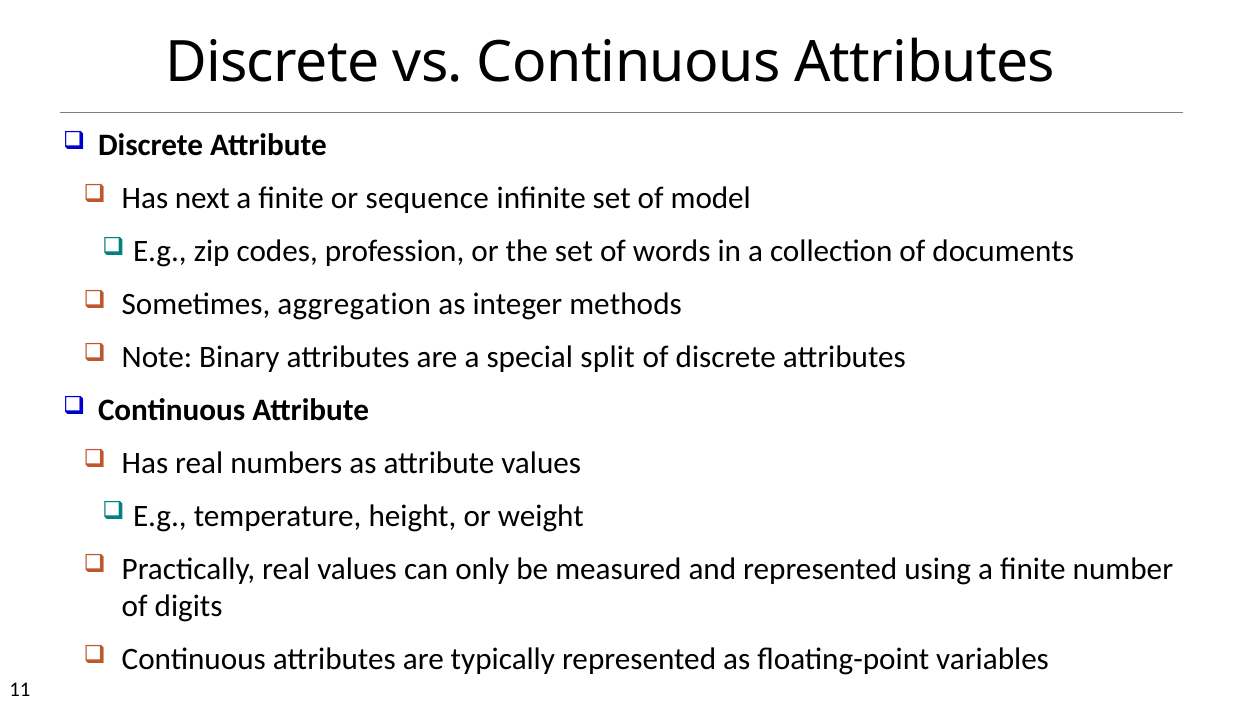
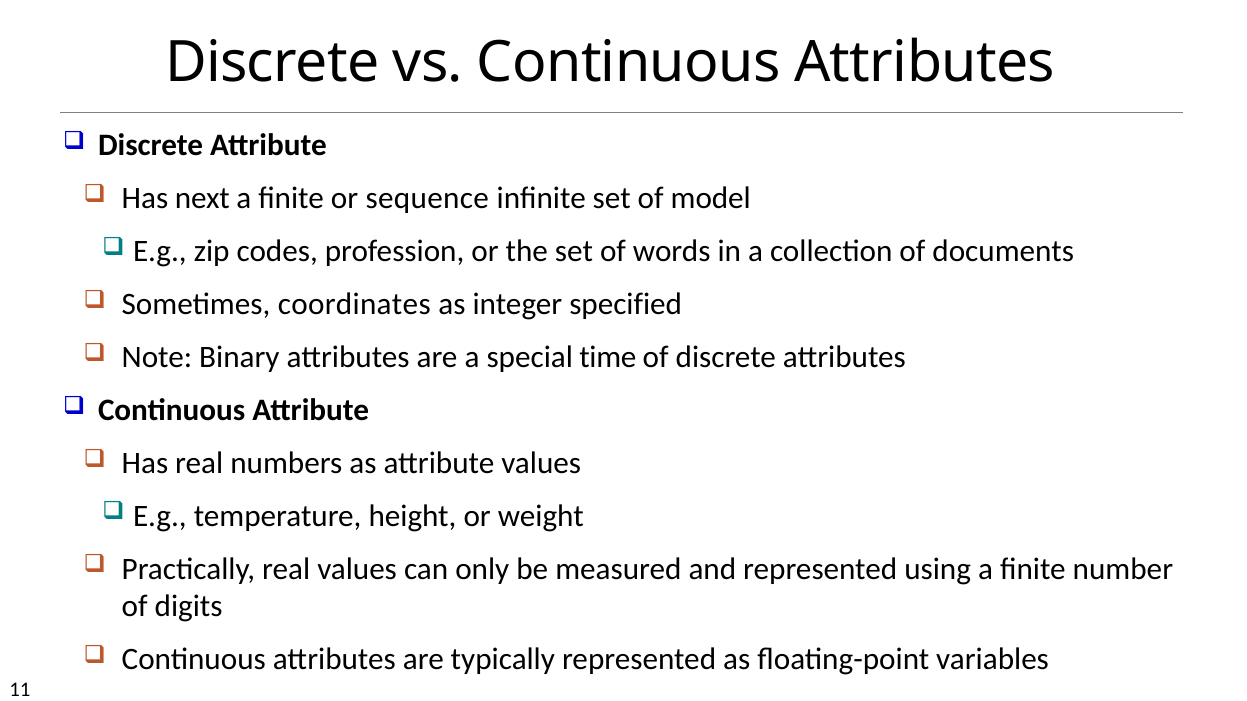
aggregation: aggregation -> coordinates (354, 304)
methods: methods -> specified (626, 304)
split: split -> time (608, 357)
